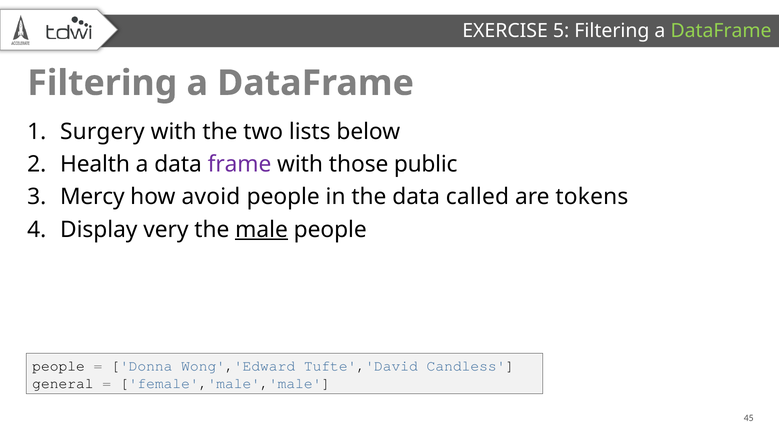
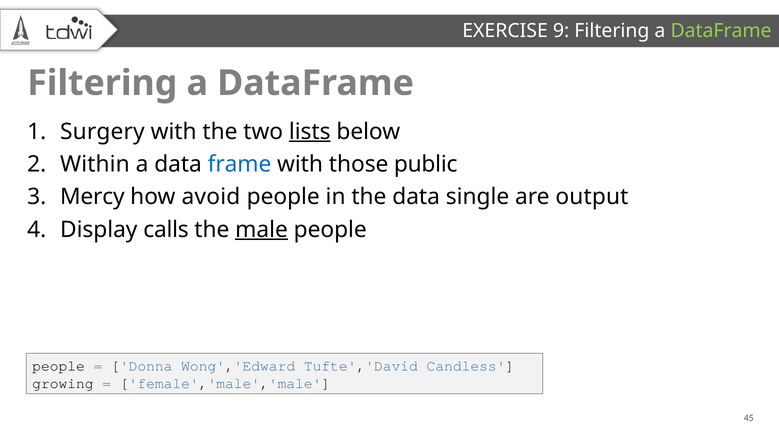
5: 5 -> 9 (561, 31)
lists underline: none -> present (310, 132)
Health: Health -> Within (95, 164)
frame colour: purple -> blue (240, 164)
called: called -> single (478, 197)
tokens: tokens -> output (592, 197)
very: very -> calls (166, 230)
general: general -> growing (63, 384)
